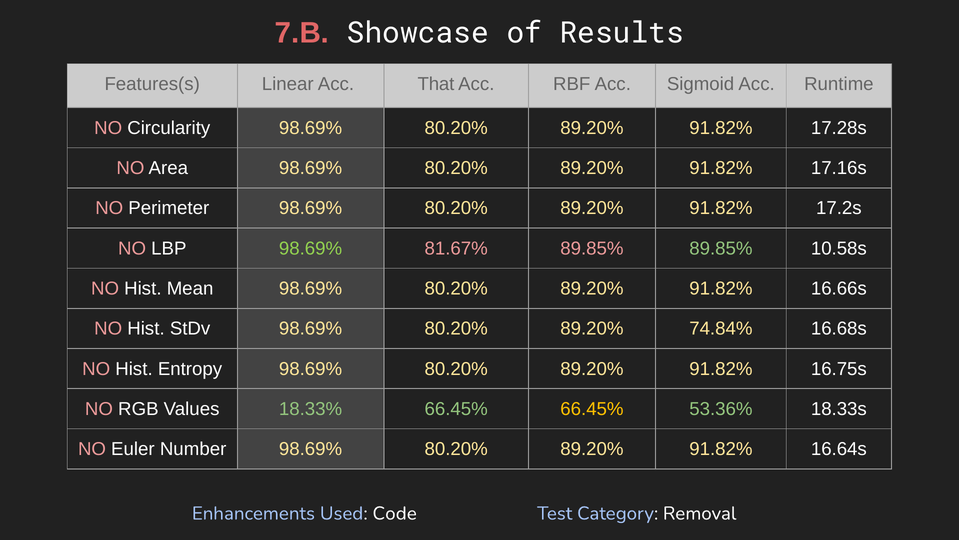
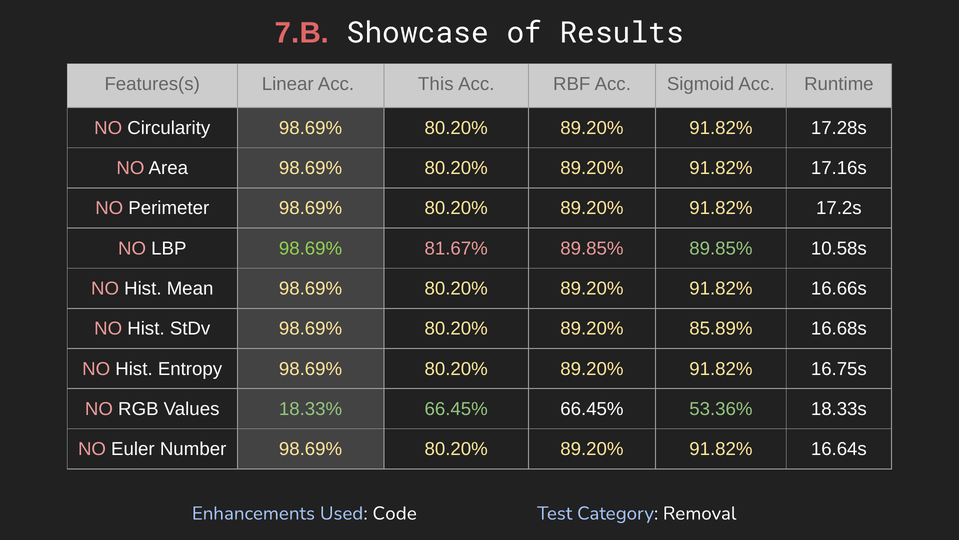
That: That -> This (436, 84)
74.84%: 74.84% -> 85.89% (721, 328)
66.45% colour: yellow -> white (592, 409)
